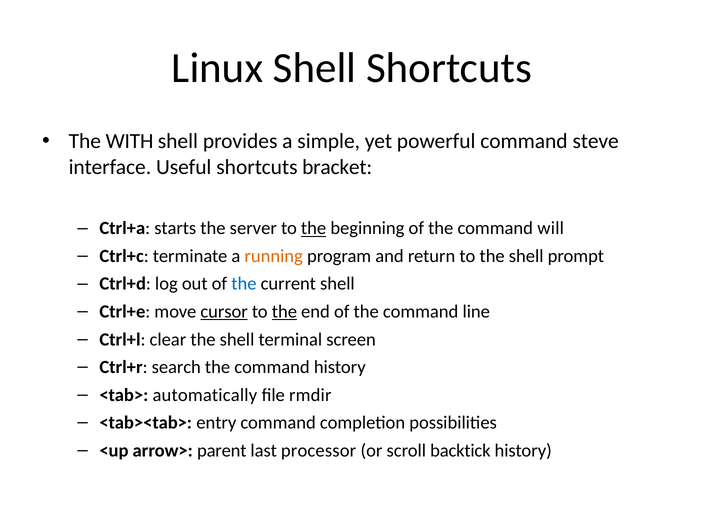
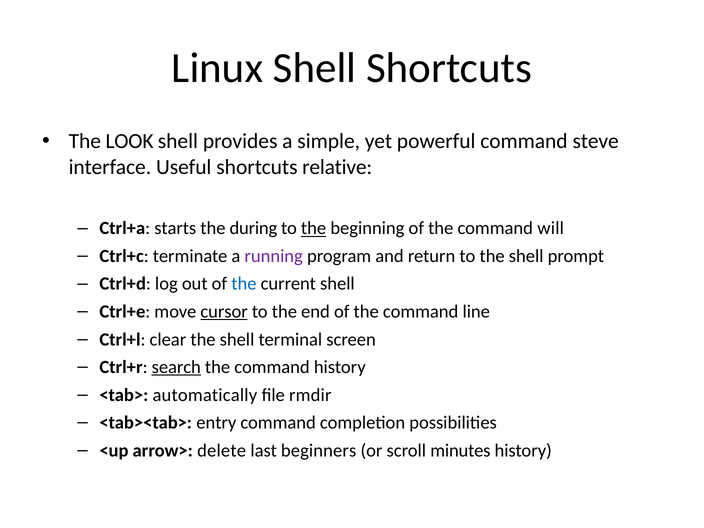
WITH: WITH -> LOOK (130, 141)
bracket: bracket -> relative (337, 167)
server: server -> during (253, 228)
running colour: orange -> purple (274, 256)
the underline: present -> none (284, 312)
search underline: none -> present (176, 367)
parent: parent -> delete (222, 451)
processor: processor -> beginners (319, 451)
backtick: backtick -> minutes (460, 451)
